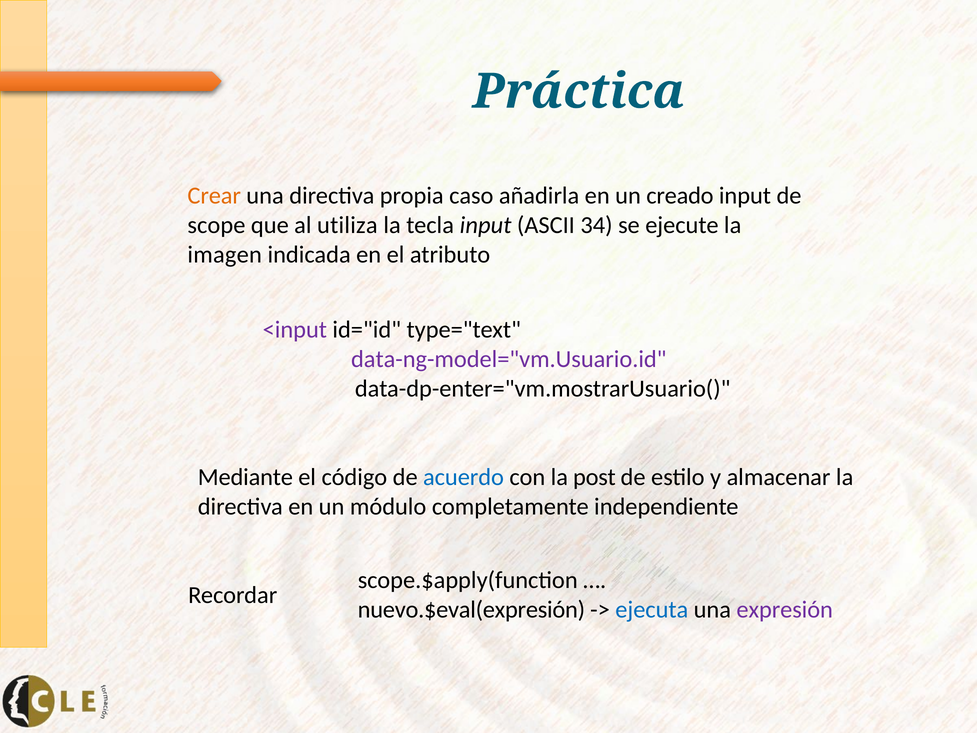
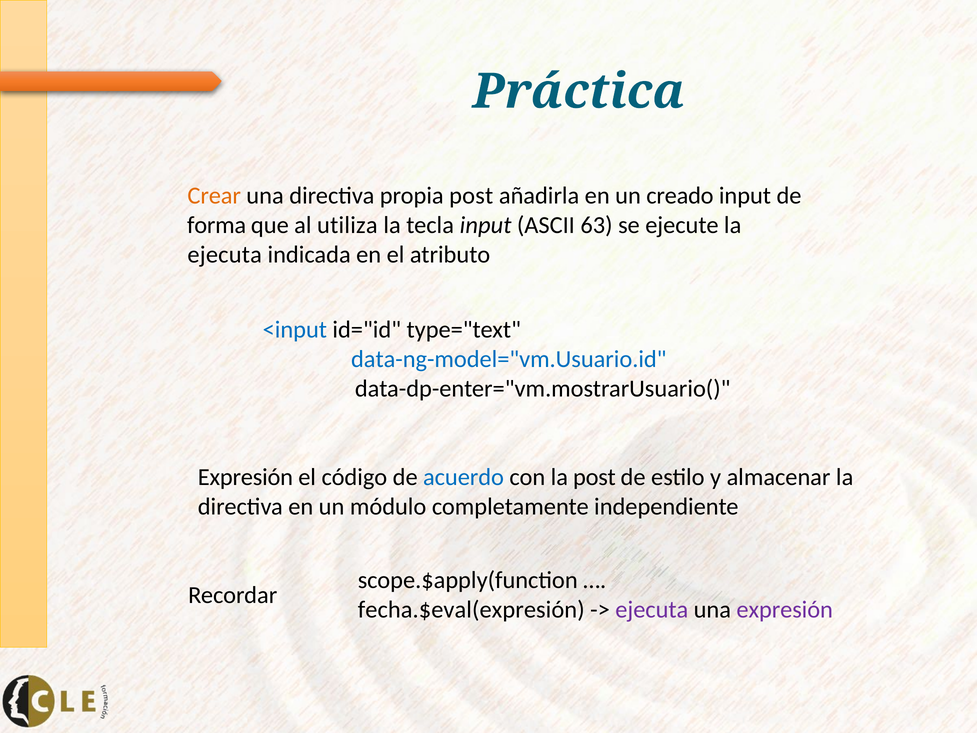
propia caso: caso -> post (471, 196)
scope: scope -> forma (217, 225)
34: 34 -> 63 (596, 225)
imagen: imagen -> ejecuta (225, 254)
<input colour: purple -> blue (295, 330)
data-ng-model="vm.Usuario.id colour: purple -> blue (509, 359)
Mediante: Mediante -> Expresión (245, 477)
nuevo.$eval(expresión: nuevo.$eval(expresión -> fecha.$eval(expresión (471, 609)
ejecuta colour: blue -> purple (652, 609)
